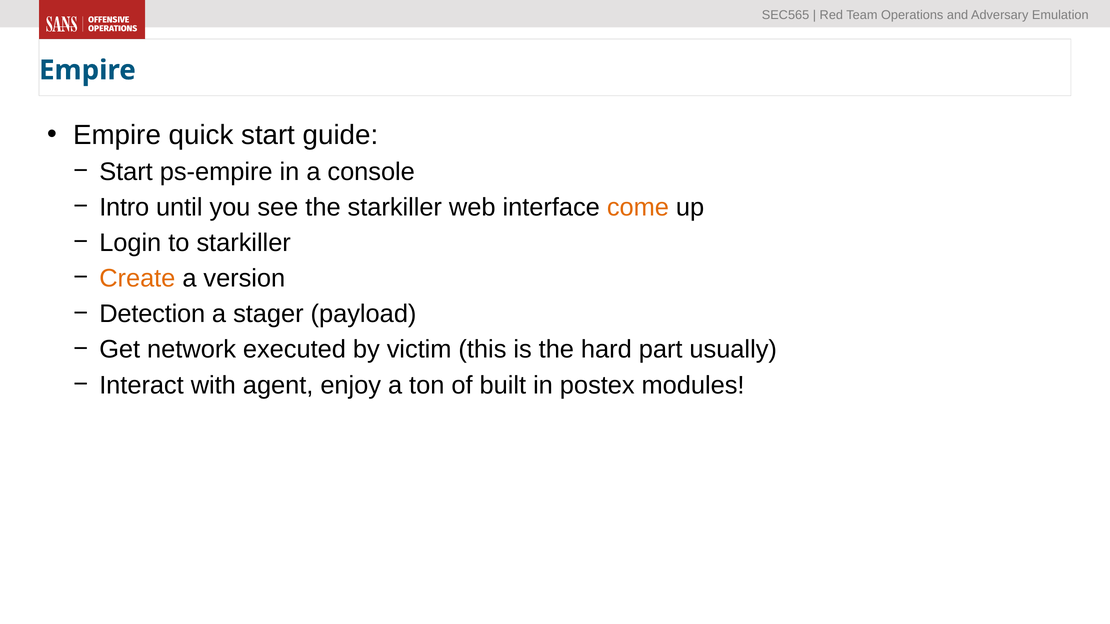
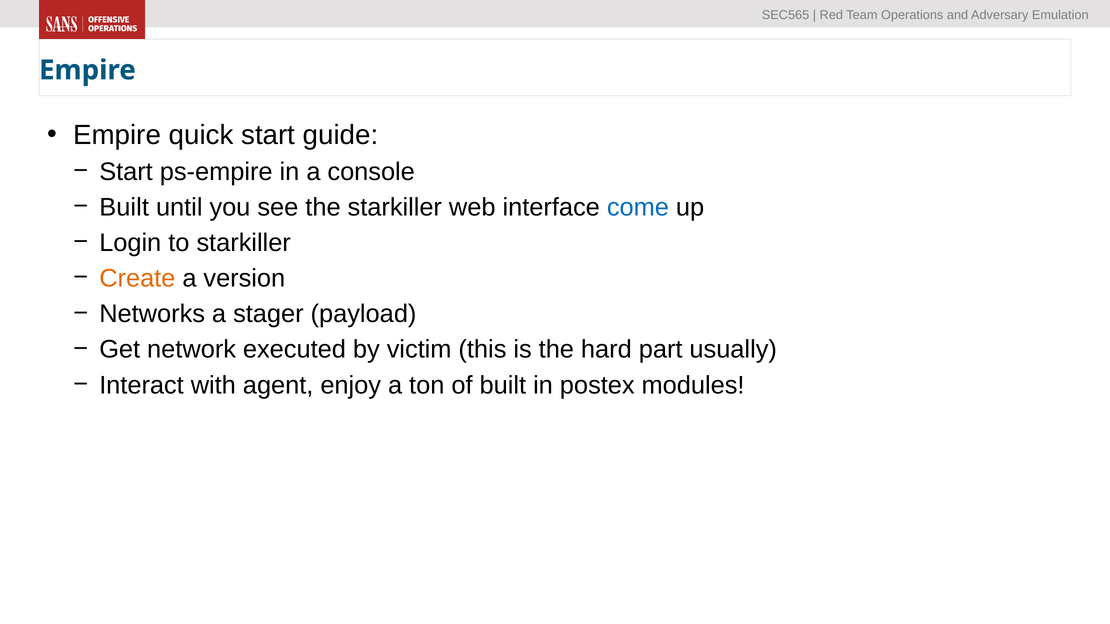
Intro: Intro -> Built (124, 207)
come colour: orange -> blue (638, 207)
Detection: Detection -> Networks (152, 314)
